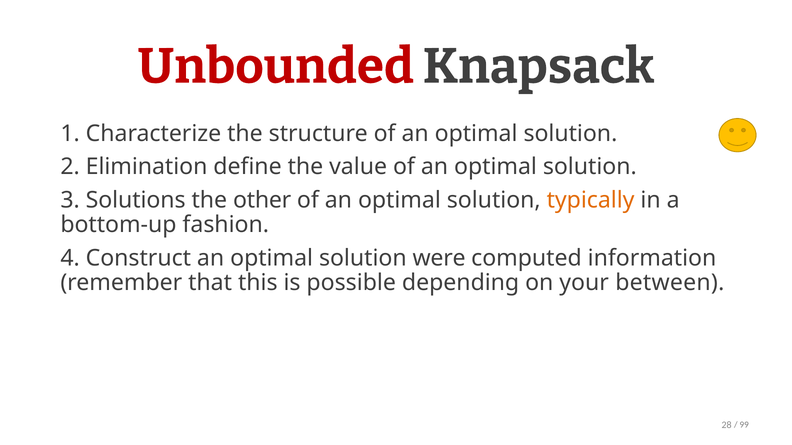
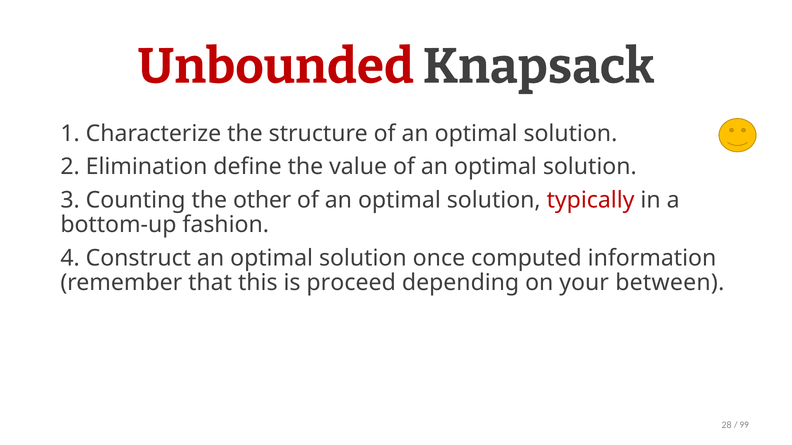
Solutions: Solutions -> Counting (136, 200)
typically colour: orange -> red (591, 200)
were: were -> once (439, 258)
possible: possible -> proceed (351, 283)
